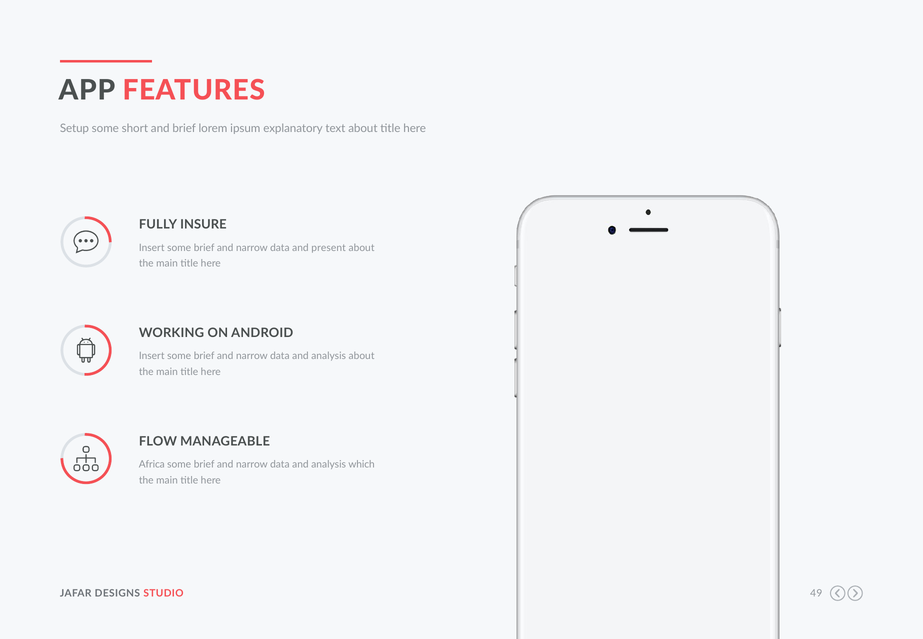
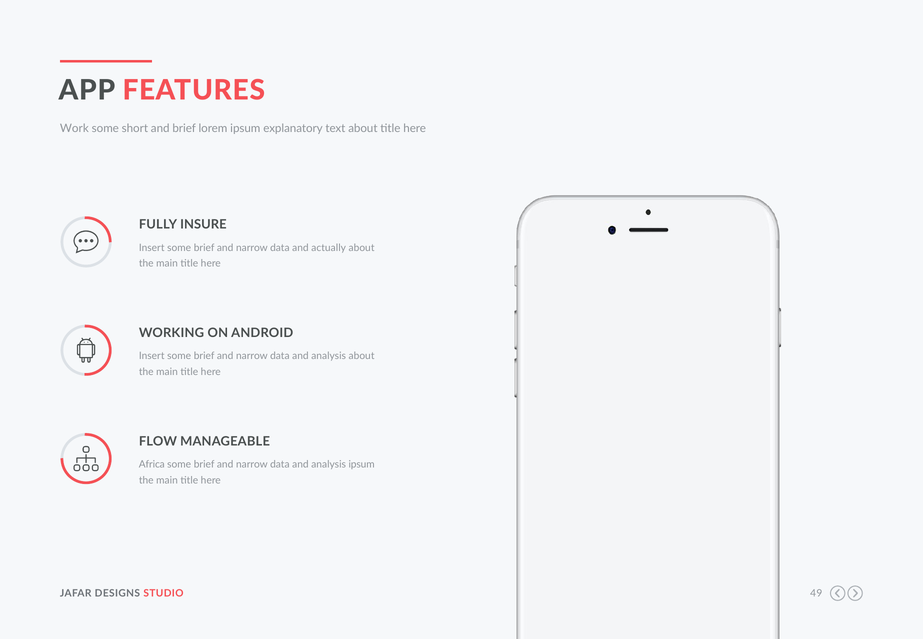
Setup: Setup -> Work (74, 128)
present: present -> actually (329, 248)
analysis which: which -> ipsum (362, 464)
